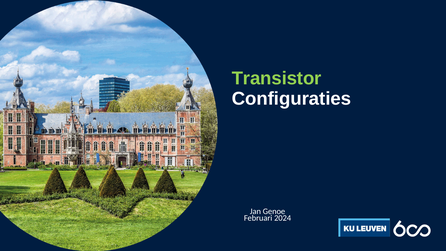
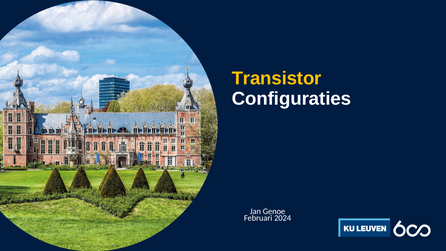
Transistor colour: light green -> yellow (277, 78)
